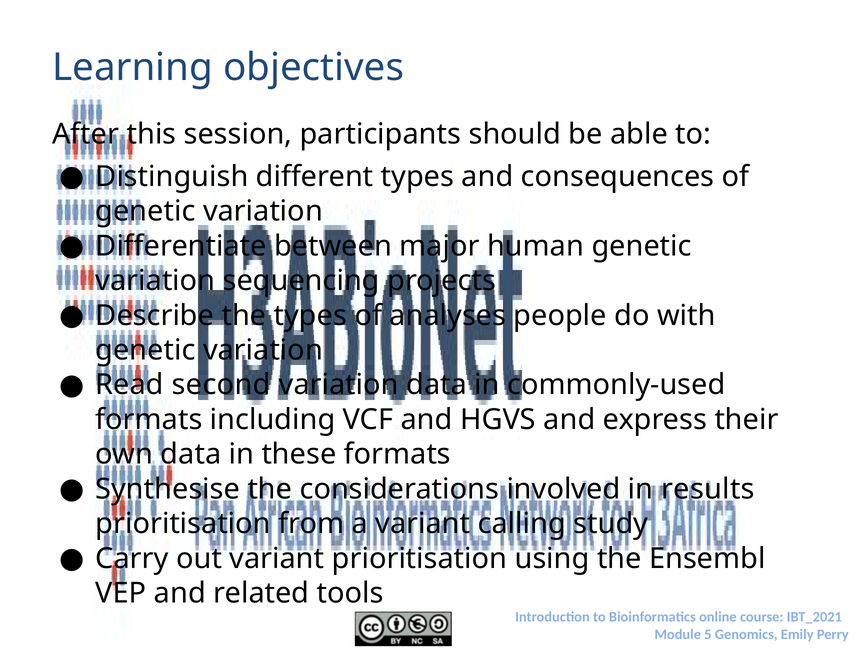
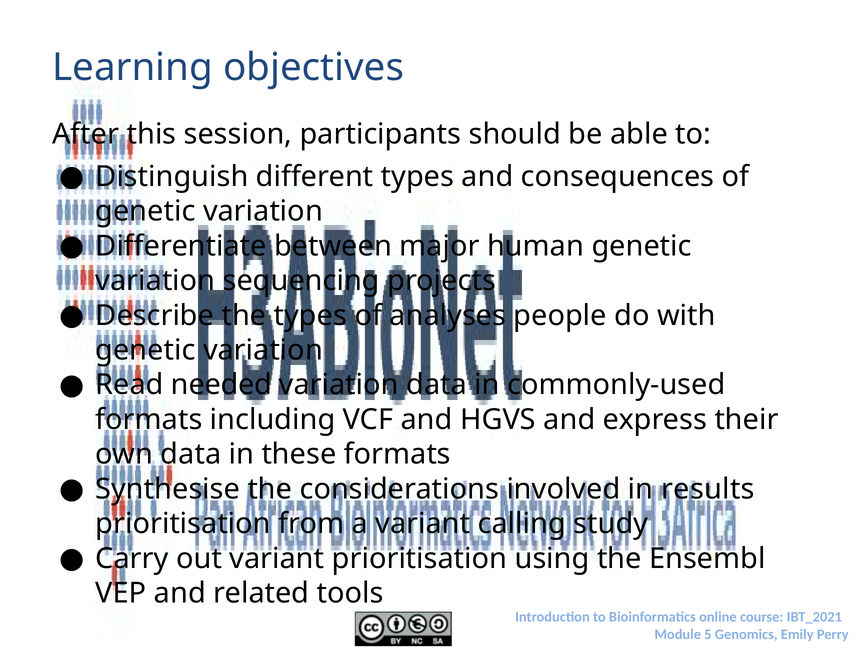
second: second -> needed (221, 385)
